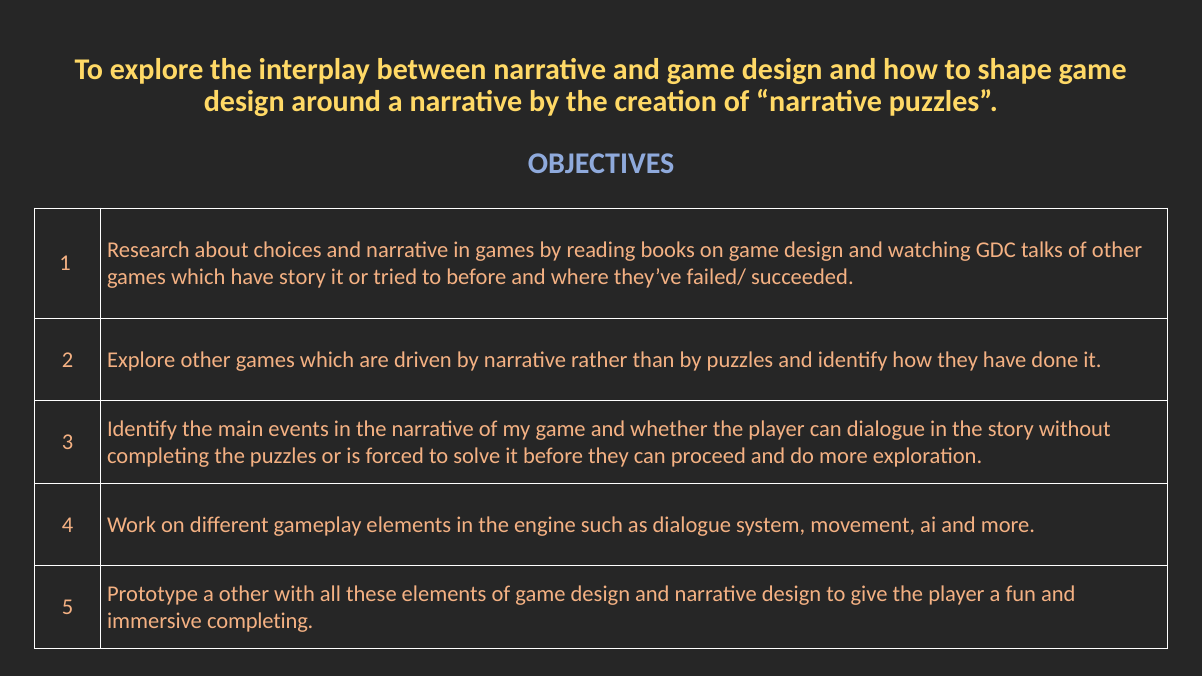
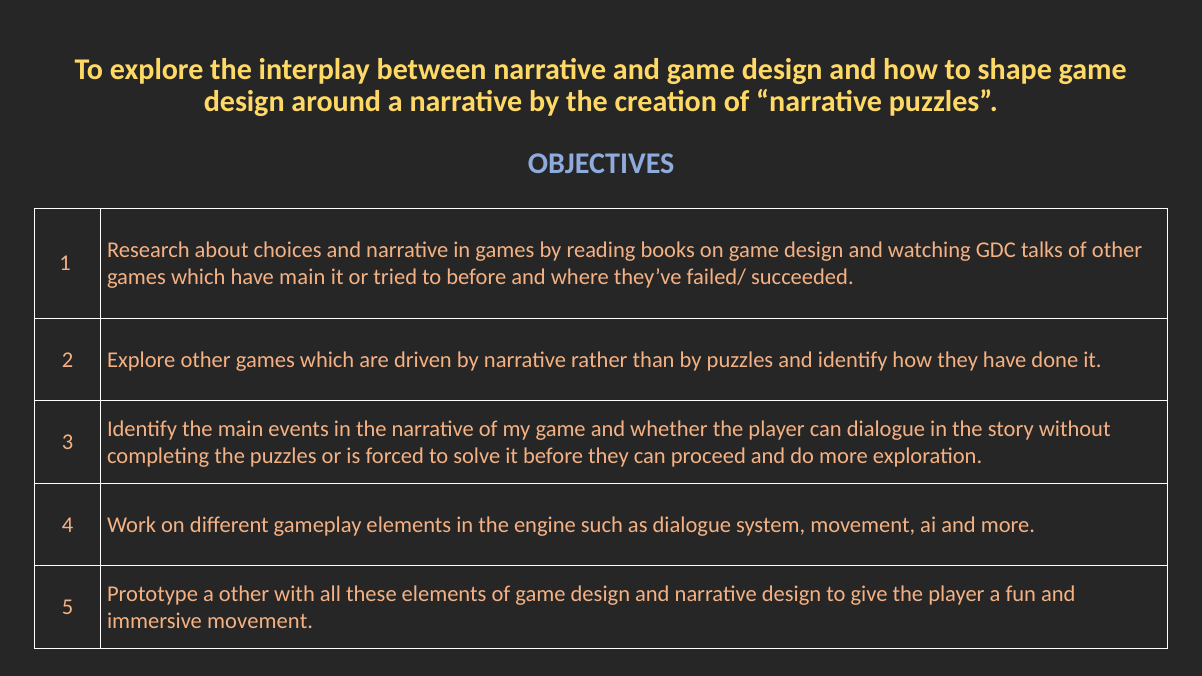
have story: story -> main (302, 277)
immersive completing: completing -> movement (260, 621)
